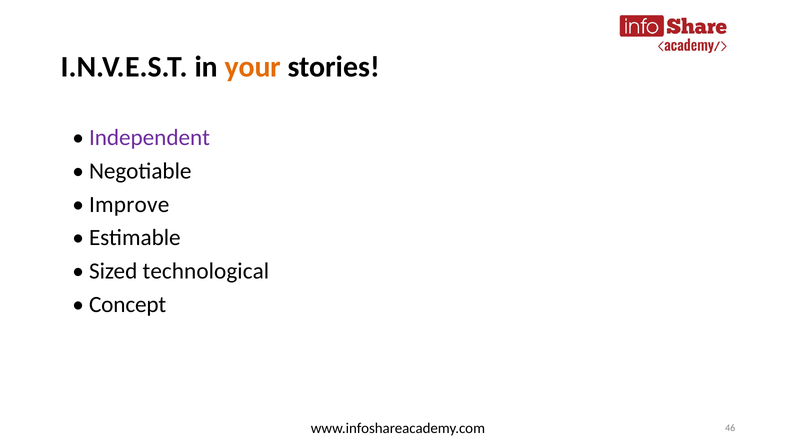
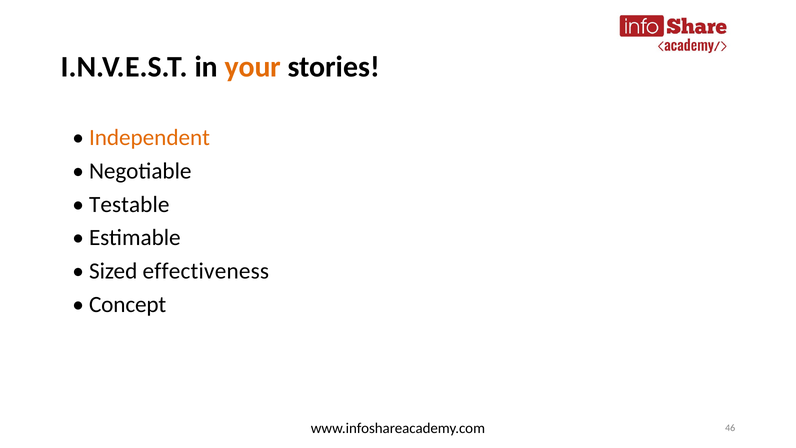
Independent colour: purple -> orange (149, 138)
Improve: Improve -> Testable (129, 204)
technological: technological -> effectiveness (206, 271)
